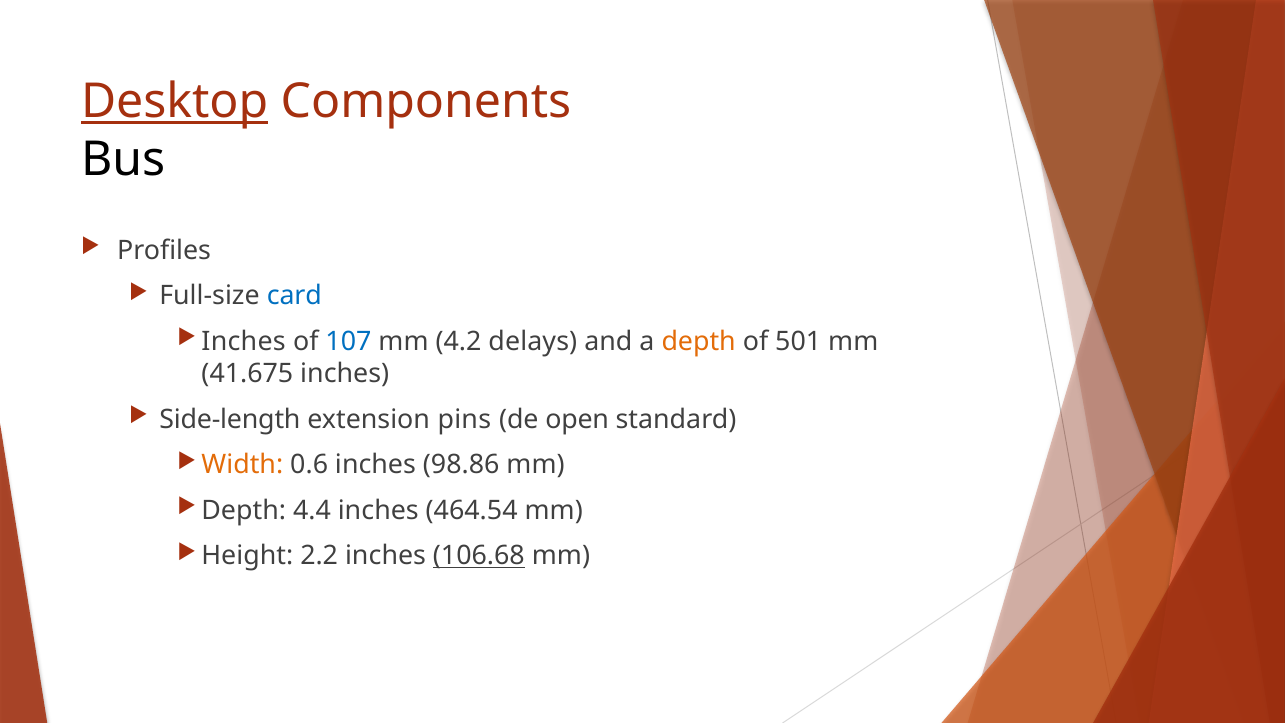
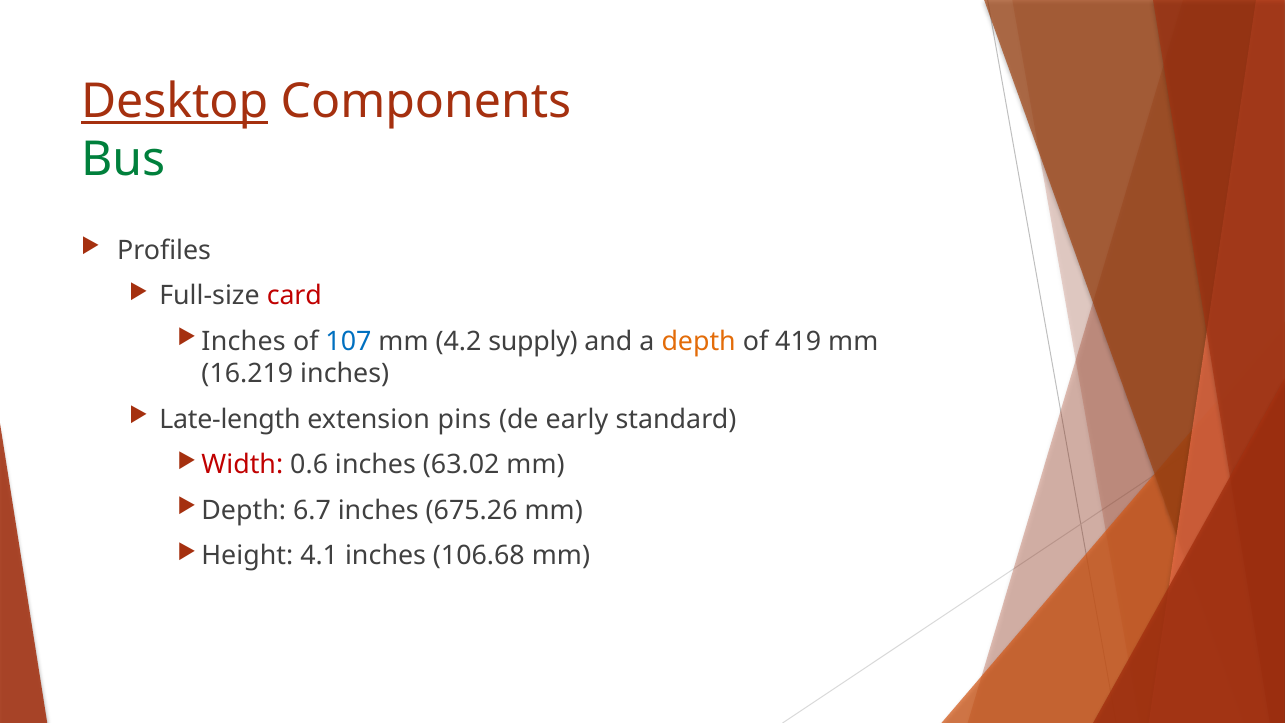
Bus colour: black -> green (123, 159)
card colour: blue -> red (294, 296)
delays: delays -> supply (533, 342)
501: 501 -> 419 (798, 342)
41.675: 41.675 -> 16.219 (247, 374)
Side-length: Side-length -> Late-length (230, 419)
open: open -> early (577, 419)
Width colour: orange -> red (242, 465)
98.86: 98.86 -> 63.02 (461, 465)
4.4: 4.4 -> 6.7 (312, 510)
464.54: 464.54 -> 675.26 (472, 510)
2.2: 2.2 -> 4.1 (319, 556)
106.68 underline: present -> none (479, 556)
